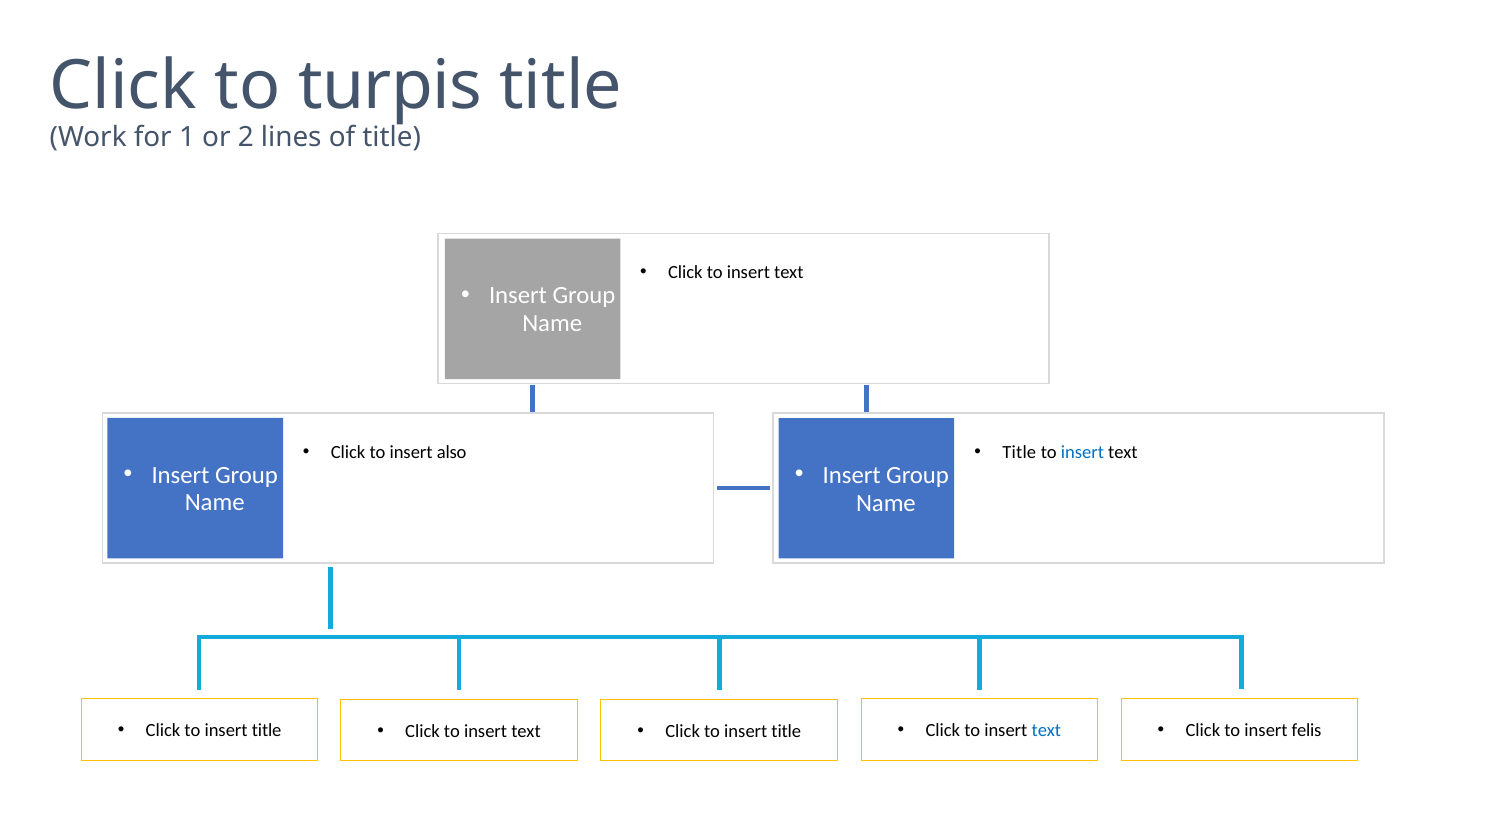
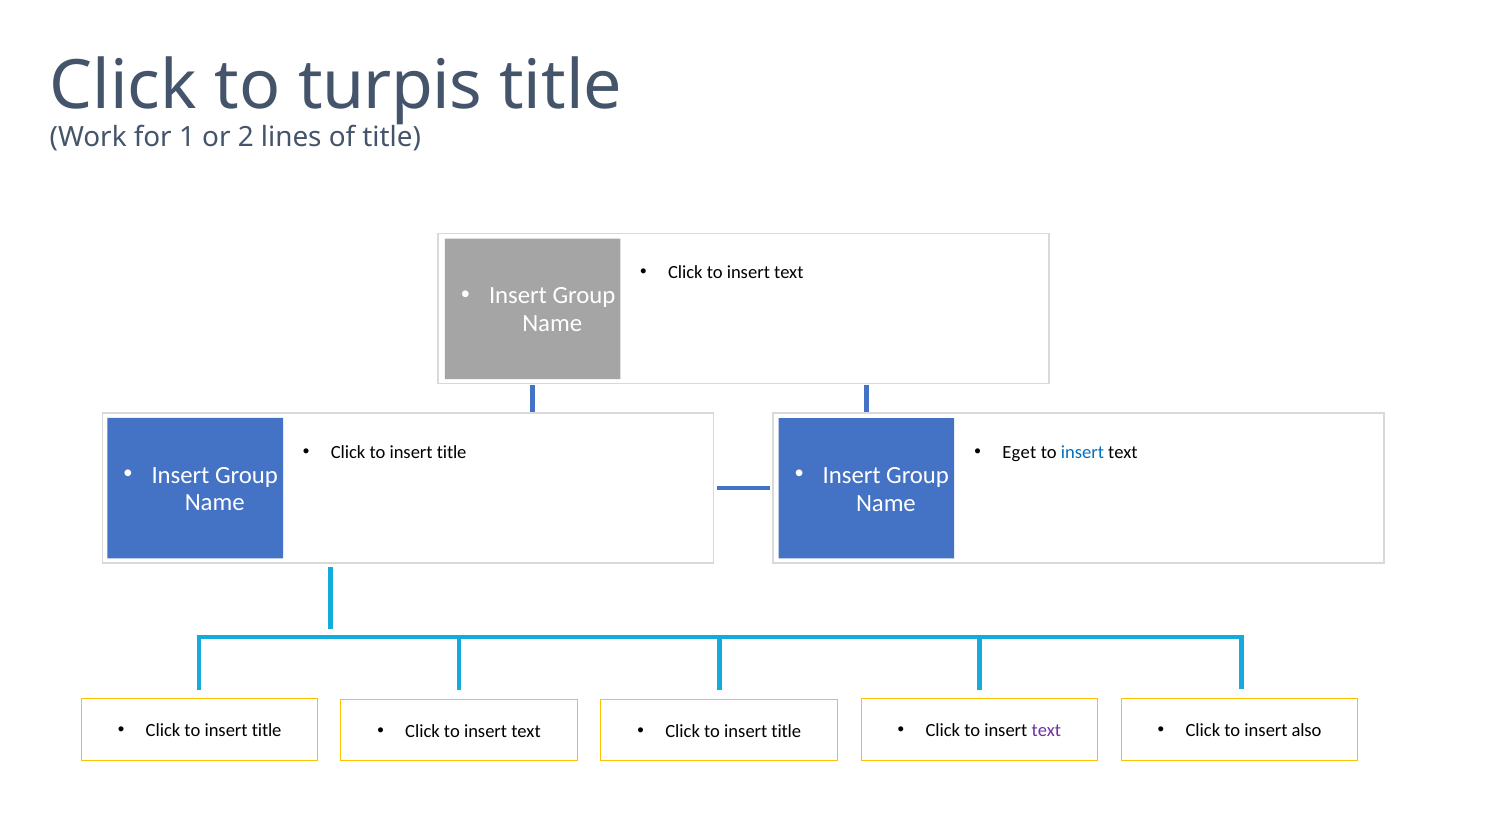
also: also -> title (452, 452)
Title: Title -> Eget (1019, 452)
text colour: blue -> purple (1046, 731)
felis: felis -> also (1307, 731)
